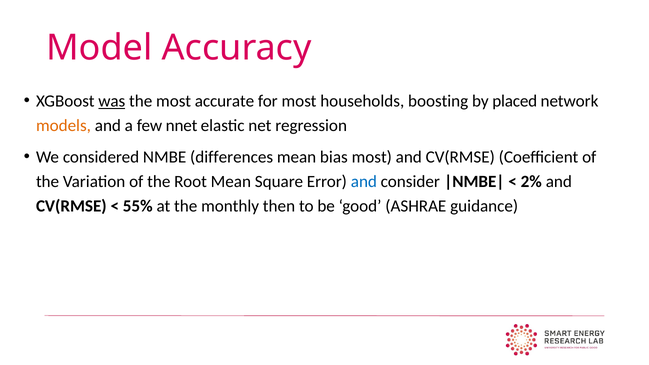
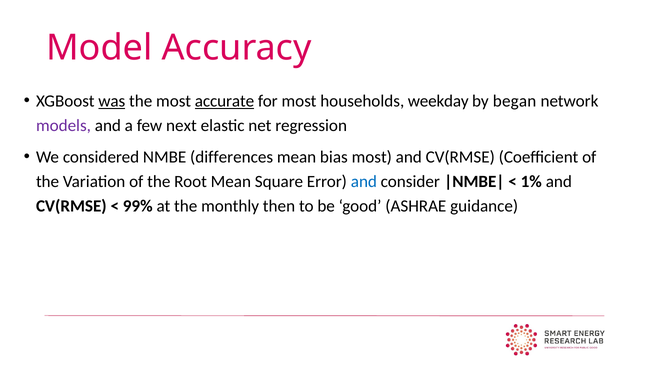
accurate underline: none -> present (225, 101)
boosting: boosting -> weekday (438, 101)
placed: placed -> began (515, 101)
models colour: orange -> purple (63, 126)
nnet: nnet -> next (181, 126)
2%: 2% -> 1% (531, 182)
55%: 55% -> 99% (138, 206)
